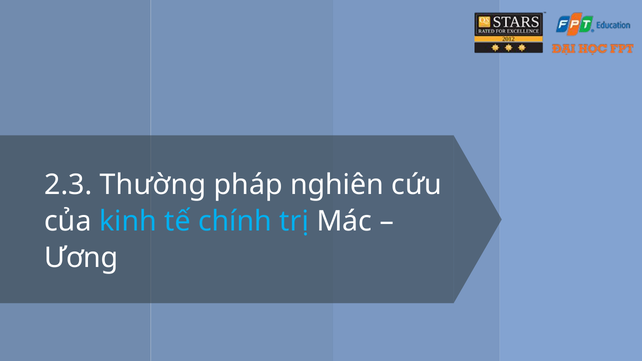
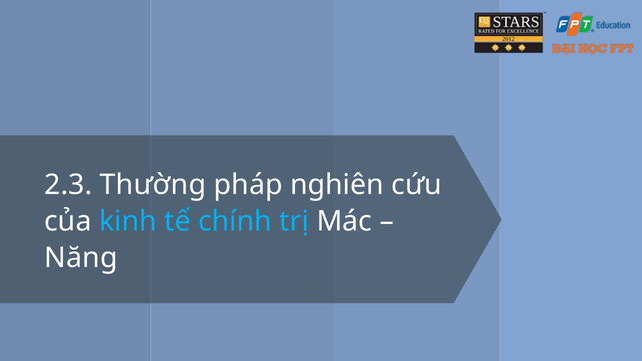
Ương: Ương -> Năng (81, 258)
